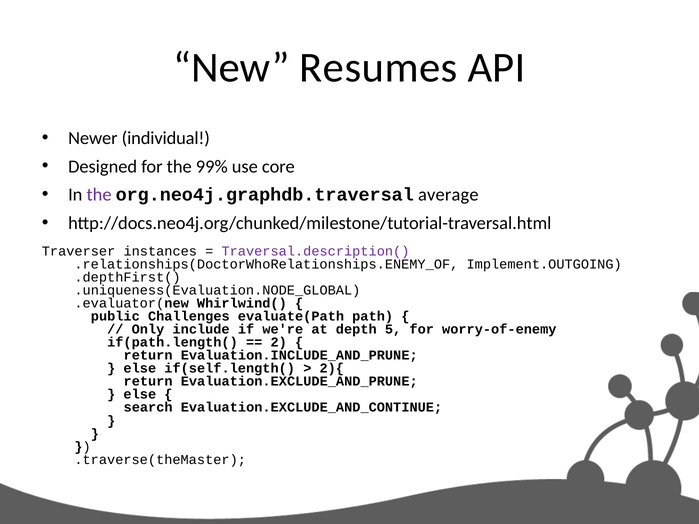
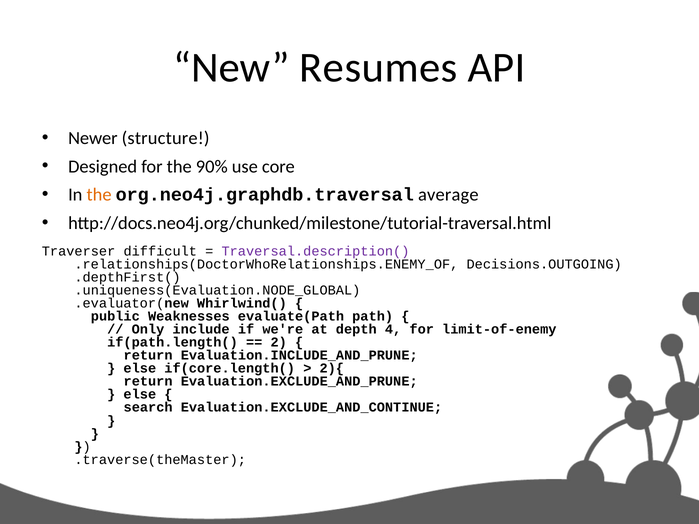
individual: individual -> structure (166, 138)
99%: 99% -> 90% (212, 167)
the colour: purple -> orange (99, 195)
instances: instances -> difficult (160, 251)
Implement.OUTGOING: Implement.OUTGOING -> Decisions.OUTGOING (544, 264)
Challenges: Challenges -> Weaknesses (189, 316)
5: 5 -> 4 (393, 329)
worry-of-enemy: worry-of-enemy -> limit-of-enemy (499, 329)
if(self.length(: if(self.length( -> if(core.length( (230, 369)
